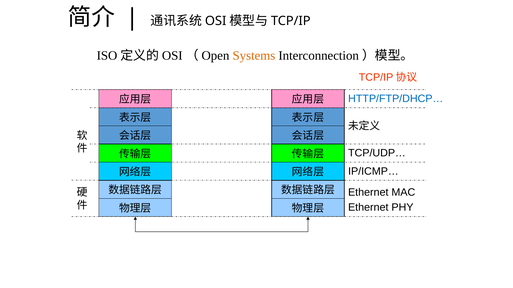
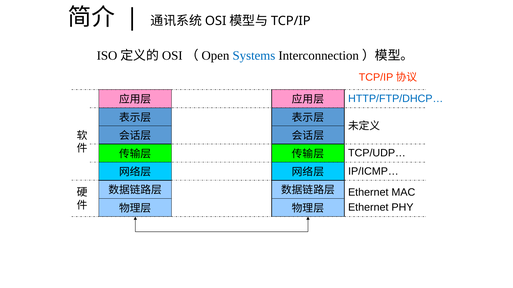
Systems colour: orange -> blue (254, 56)
